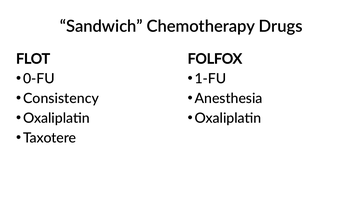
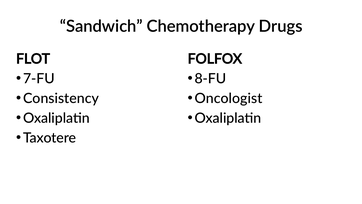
0-FU: 0-FU -> 7-FU (39, 78)
1-FU: 1-FU -> 8-FU (210, 78)
Anesthesia: Anesthesia -> Oncologist (228, 98)
